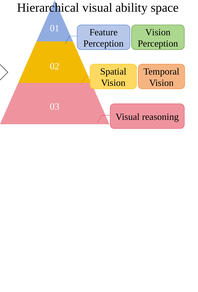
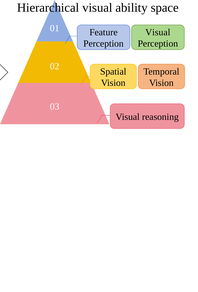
Vision: Vision -> Visual (158, 32)
